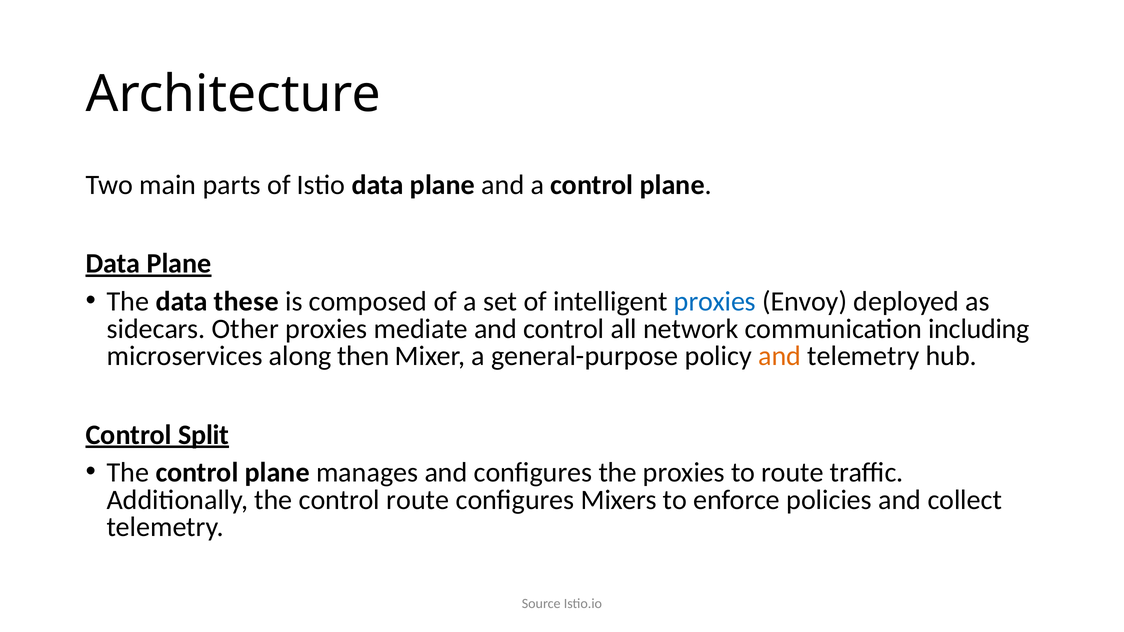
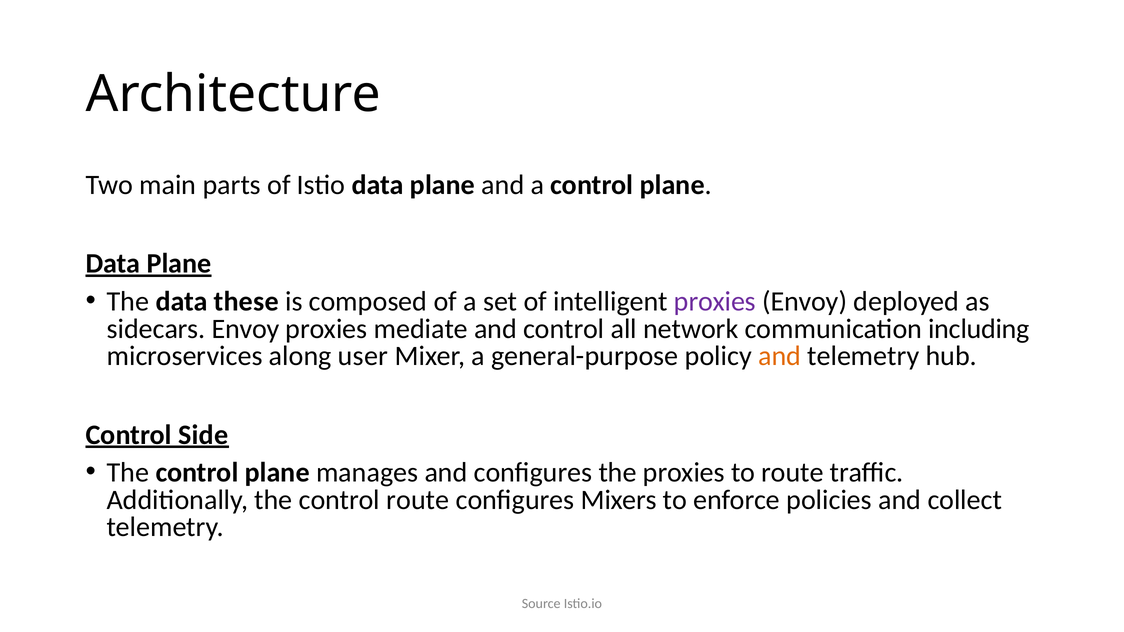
proxies colour: blue -> purple (715, 302)
sidecars Other: Other -> Envoy (245, 329)
then: then -> user (363, 356)
Split: Split -> Side (203, 435)
